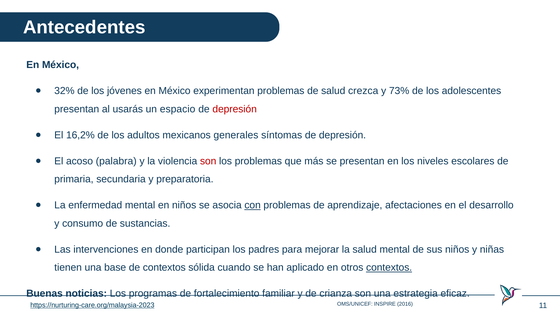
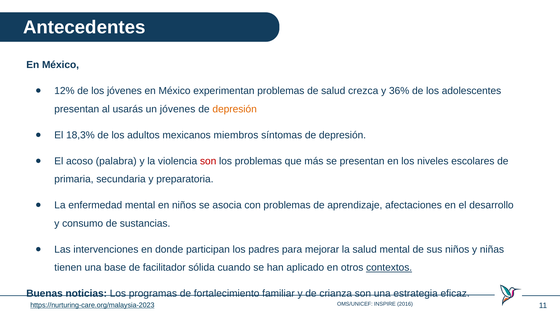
32%: 32% -> 12% (64, 91)
73%: 73% -> 36% (399, 91)
un espacio: espacio -> jóvenes (178, 109)
depresión colour: red -> orange (235, 109)
16,2%: 16,2% -> 18,3% (80, 135)
generales: generales -> miembros (236, 135)
con underline: present -> none (253, 205)
de contextos: contextos -> facilitador (164, 268)
